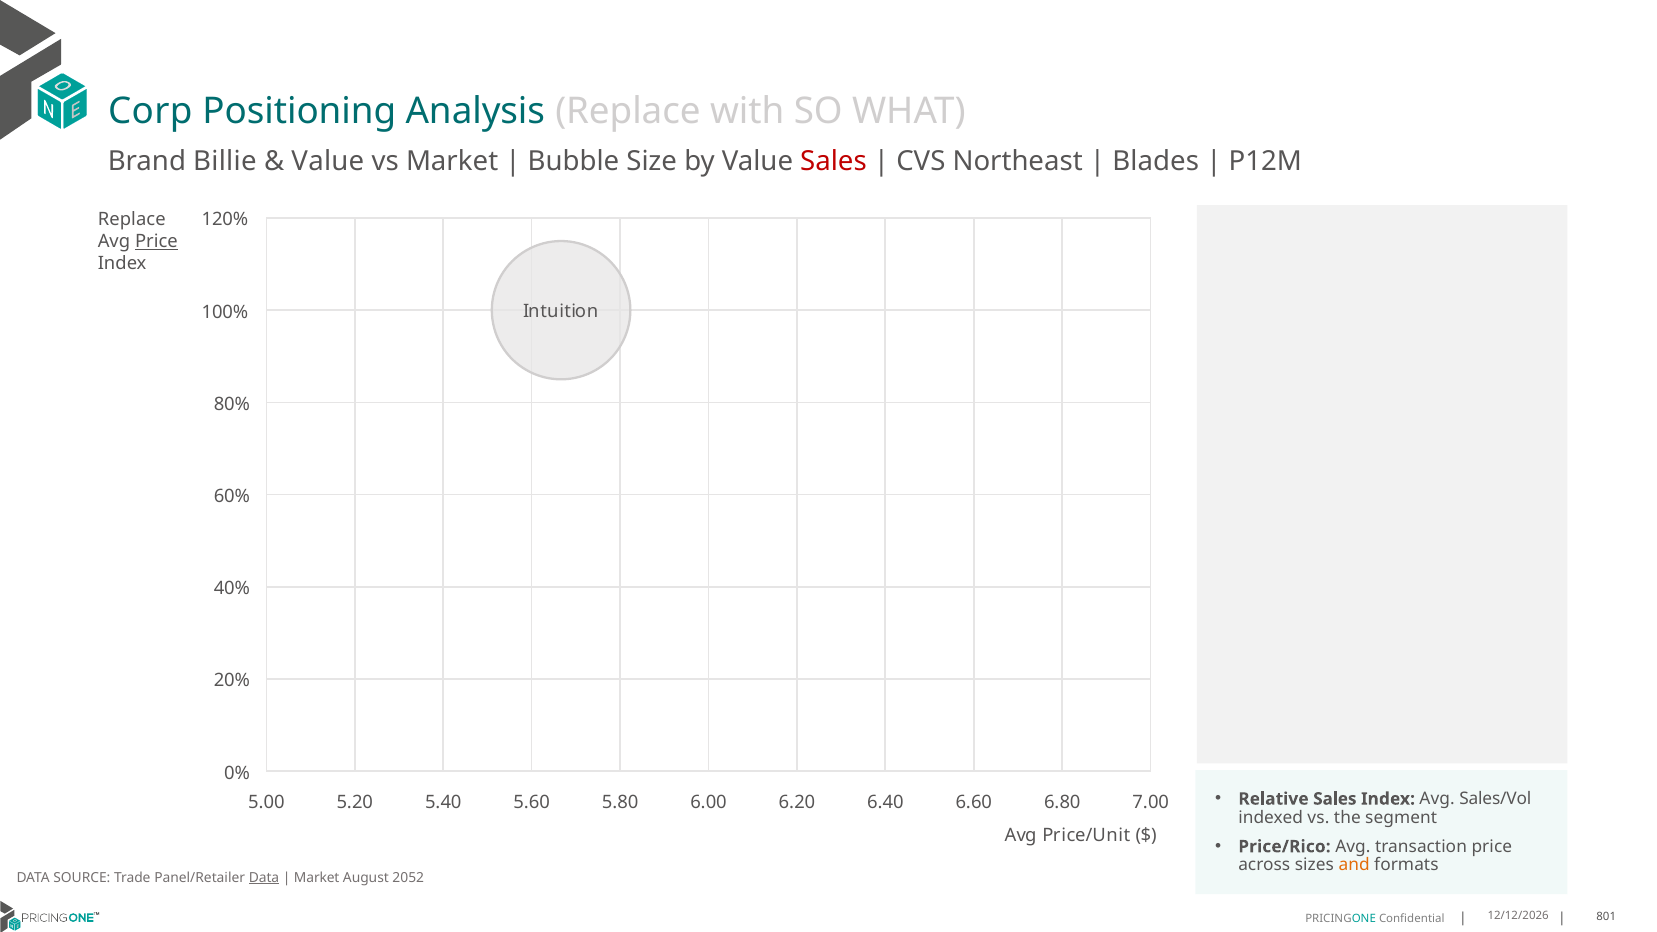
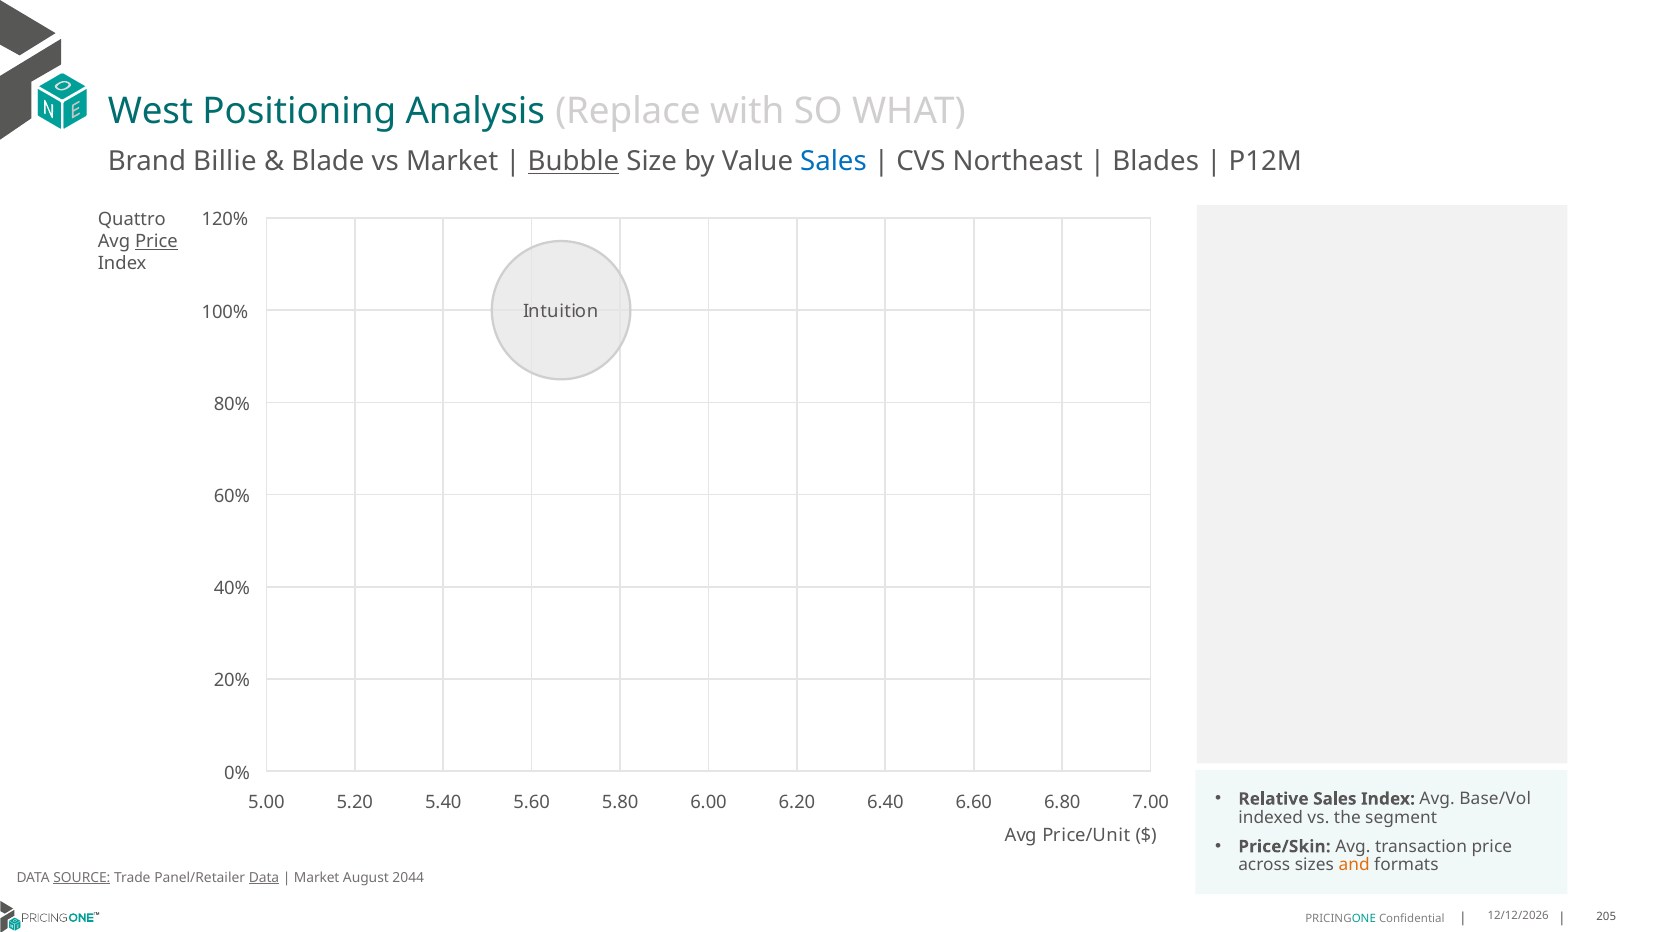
Corp: Corp -> West (151, 111)
Value: Value -> Blade (328, 162)
Bubble underline: none -> present (573, 162)
Sales colour: red -> blue (833, 162)
Replace: Replace -> Quattro (132, 219)
Sales/Vol: Sales/Vol -> Base/Vol (1495, 799)
Price/Rico: Price/Rico -> Price/Skin (1284, 847)
SOURCE underline: none -> present (82, 878)
2052: 2052 -> 2044 (408, 878)
801: 801 -> 205 (1606, 916)
